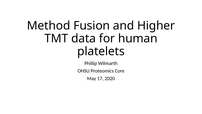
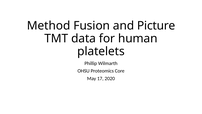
Higher: Higher -> Picture (156, 26)
